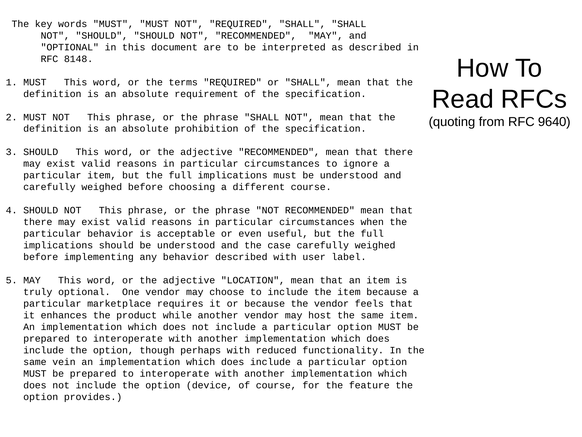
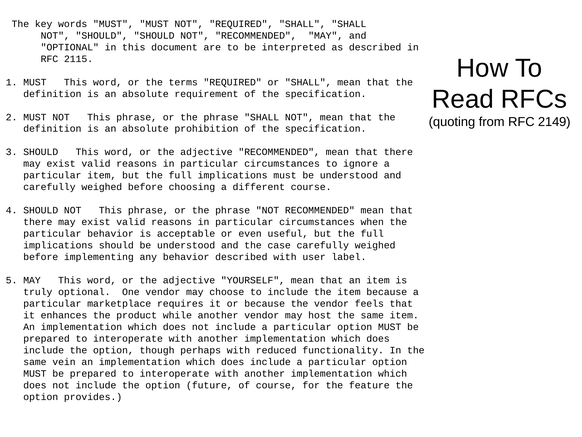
8148: 8148 -> 2115 (79, 59)
9640: 9640 -> 2149 (554, 122)
LOCATION: LOCATION -> YOURSELF (253, 280)
device: device -> future (209, 385)
